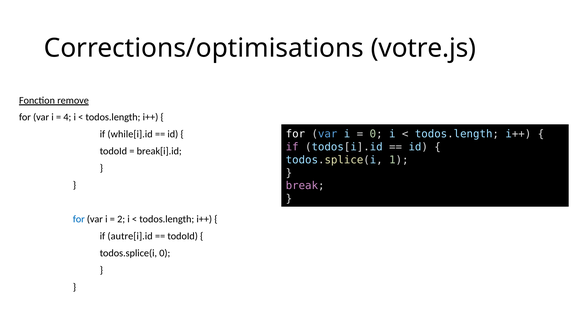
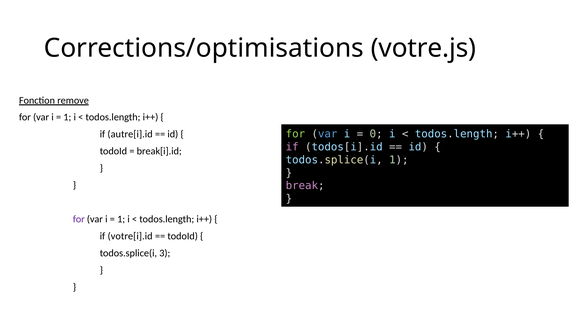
4: 4 -> 1 (67, 117)
for colour: white -> light green (295, 134)
while[i].id: while[i].id -> autre[i].id (130, 134)
for colour: blue -> purple (79, 219)
2: 2 -> 1 (121, 219)
autre[i].id: autre[i].id -> votre[i].id (130, 236)
todos.splice(i 0: 0 -> 3 (165, 253)
